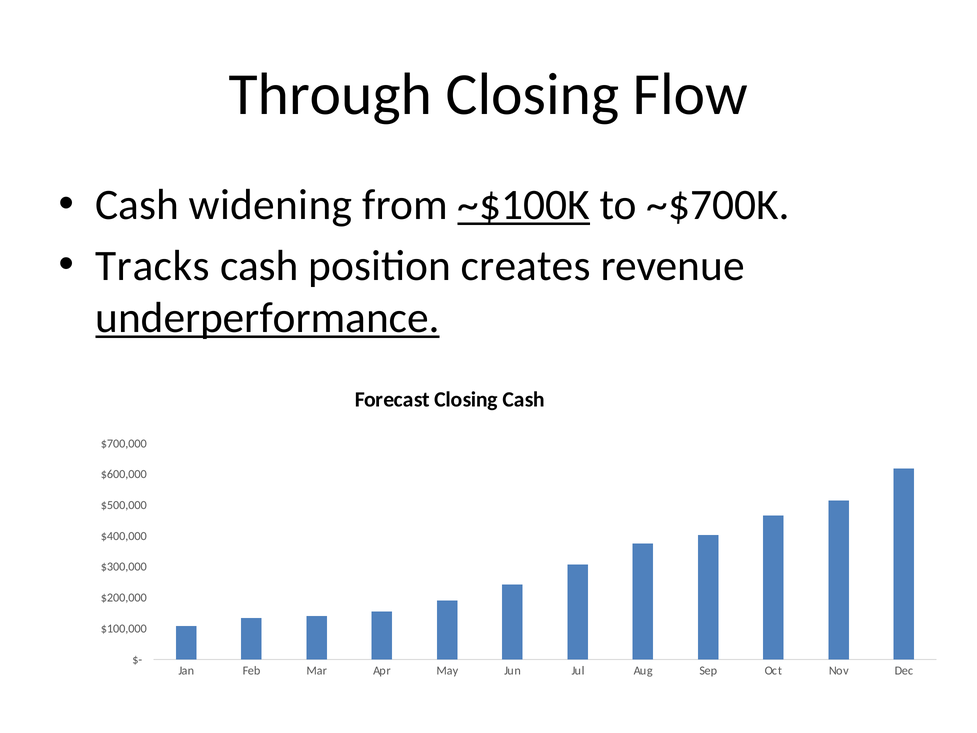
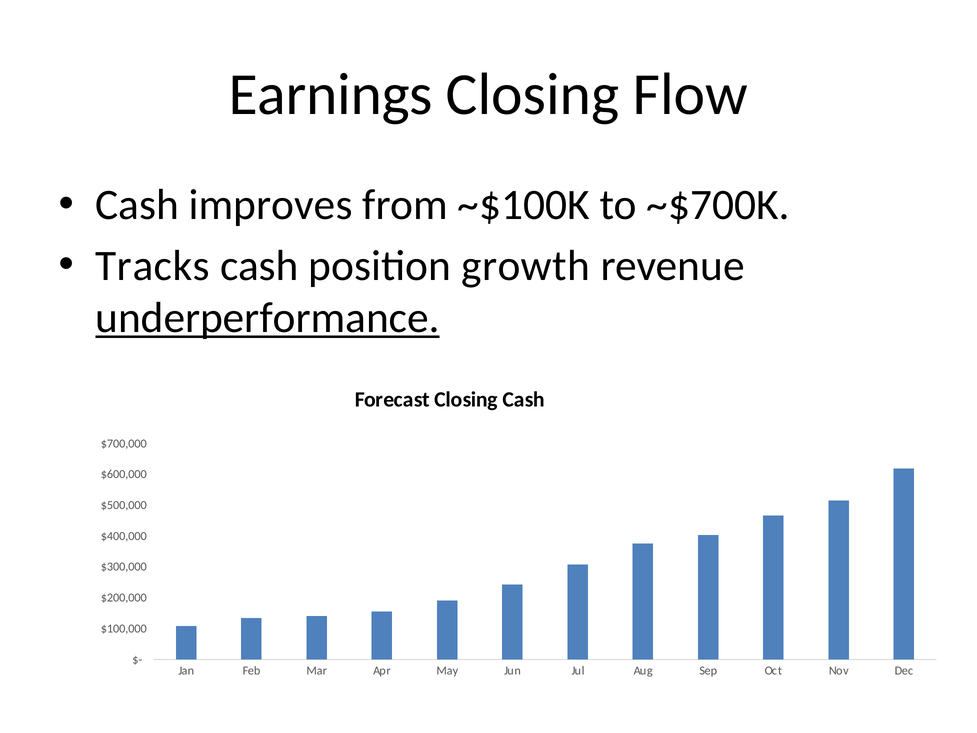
Through: Through -> Earnings (331, 95)
widening: widening -> improves (271, 205)
~$100K underline: present -> none (524, 205)
creates: creates -> growth (526, 266)
